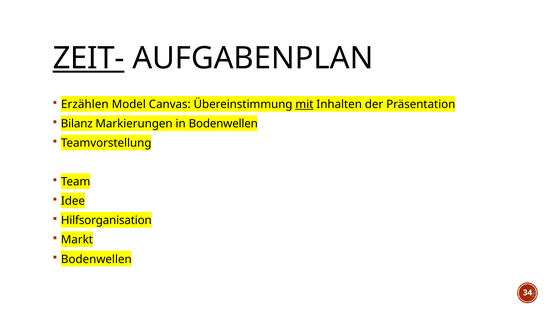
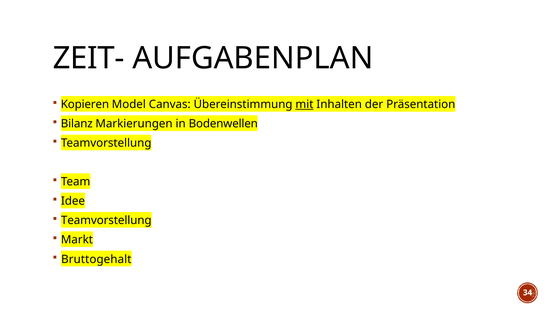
ZEIT- underline: present -> none (89, 58)
Erzählen: Erzählen -> Kopieren (85, 104)
Hilfsorganisation: Hilfsorganisation -> Teamvorstellung (106, 221)
Bodenwellen: Bodenwellen -> Bruttogehalt (96, 259)
